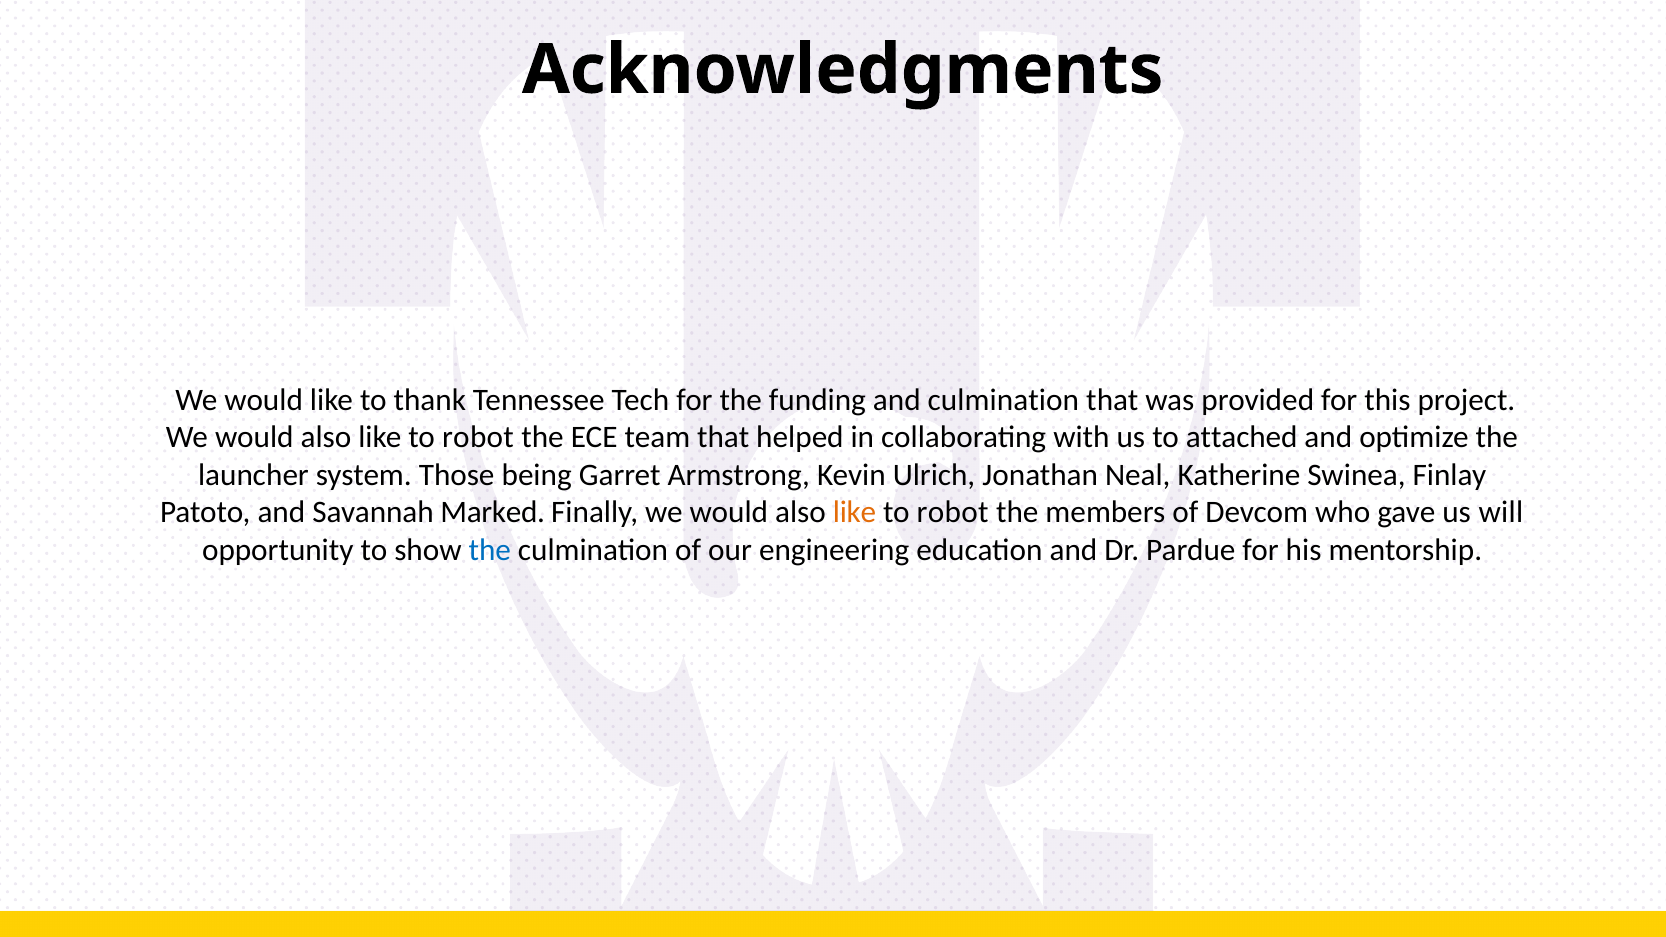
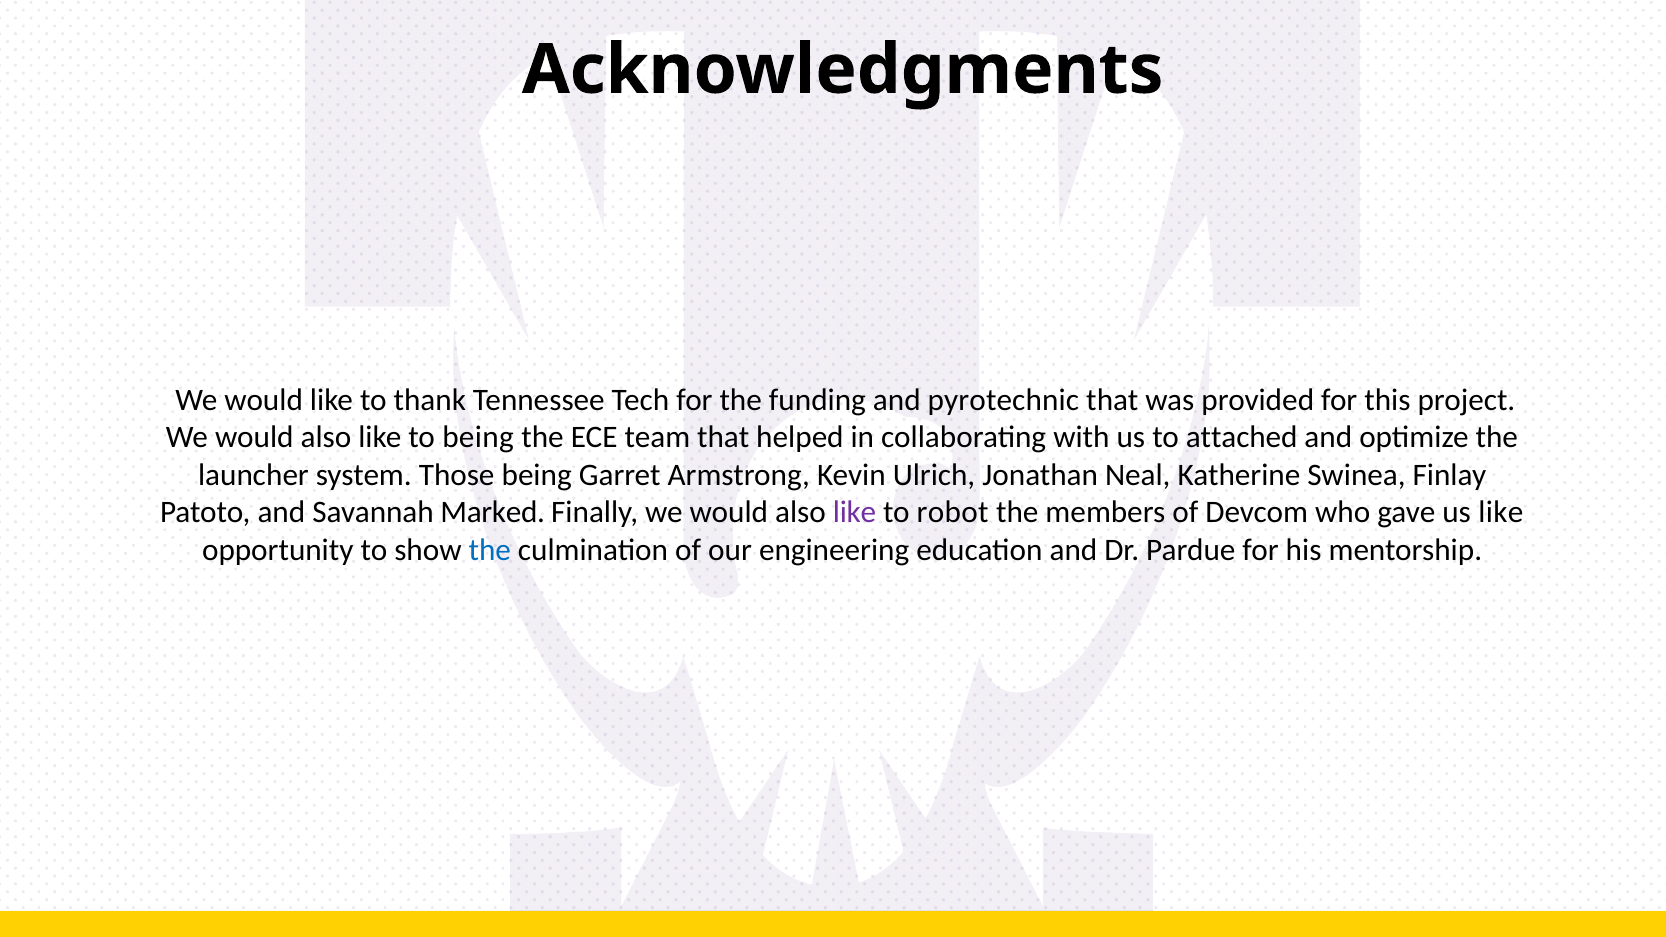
and culmination: culmination -> pyrotechnic (1003, 400)
robot: robot -> being (478, 438)
like colour: orange -> purple (855, 513)
us will: will -> like (1501, 513)
